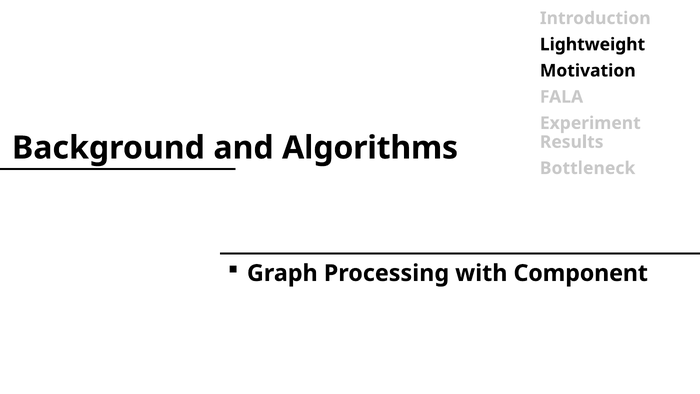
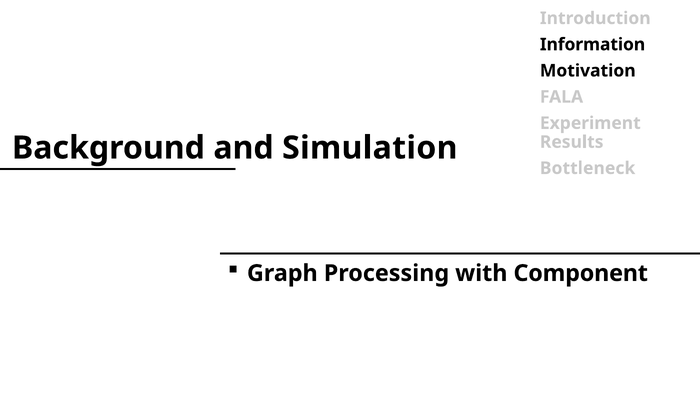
Lightweight: Lightweight -> Information (593, 44)
Algorithms: Algorithms -> Simulation (370, 148)
